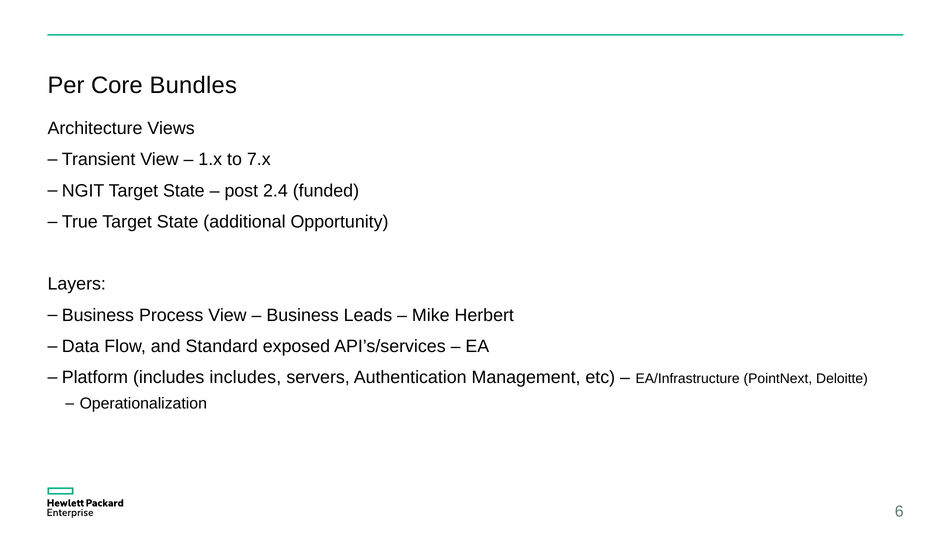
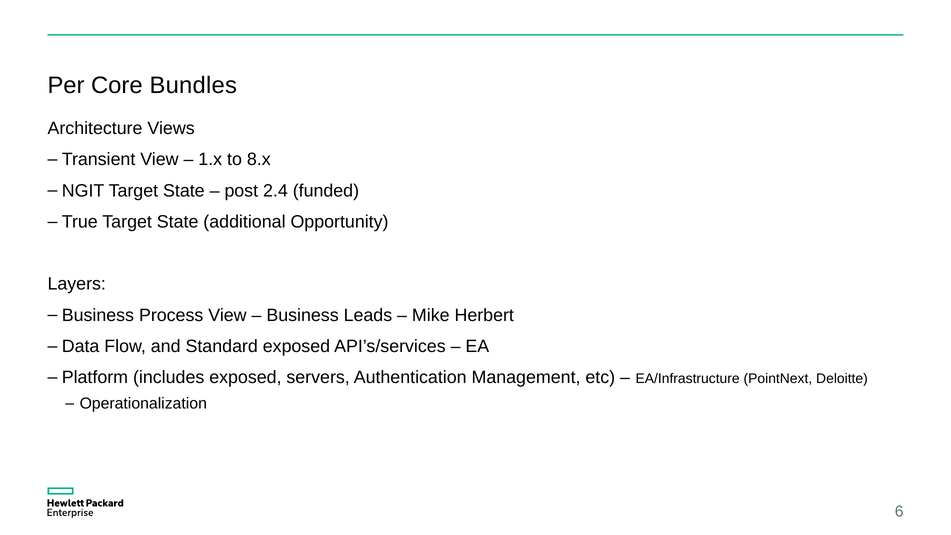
7.x: 7.x -> 8.x (259, 160)
includes includes: includes -> exposed (245, 377)
